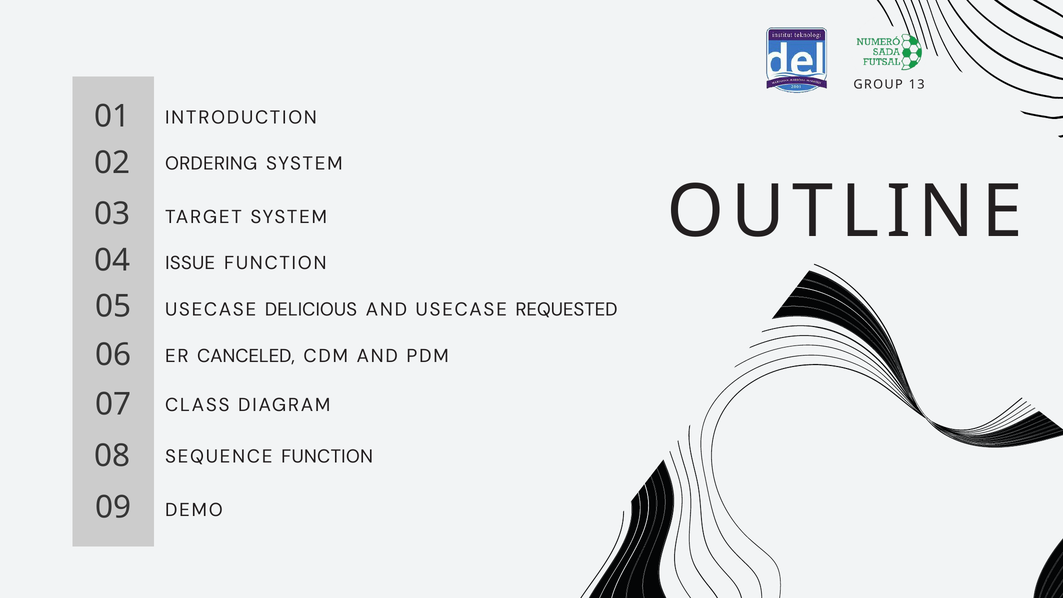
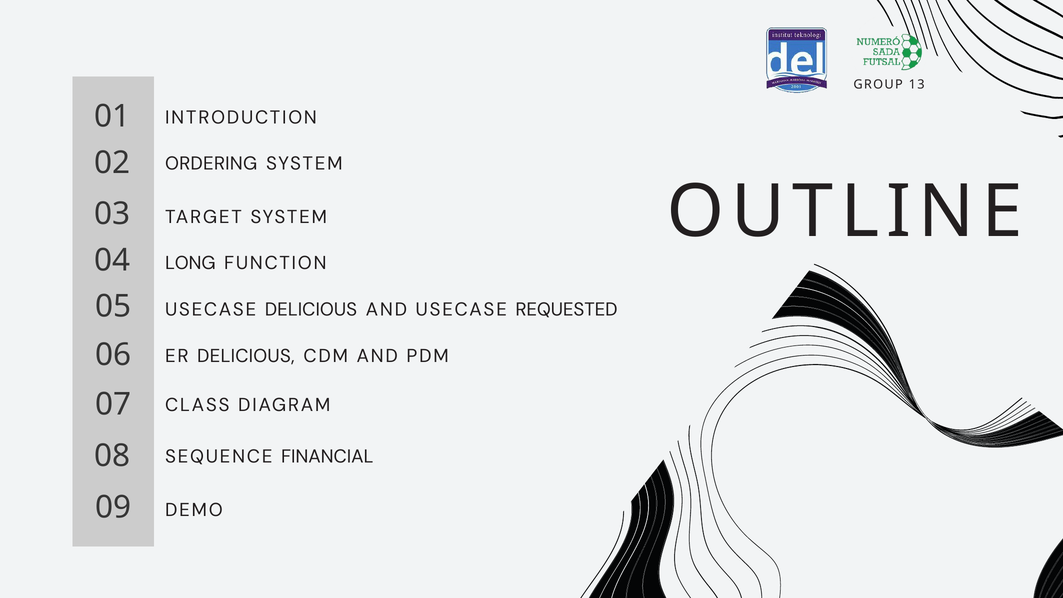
ISSUE: ISSUE -> LONG (190, 263)
ER CANCELED: CANCELED -> DELICIOUS (246, 356)
SEQUENCE FUNCTION: FUNCTION -> FINANCIAL (327, 456)
